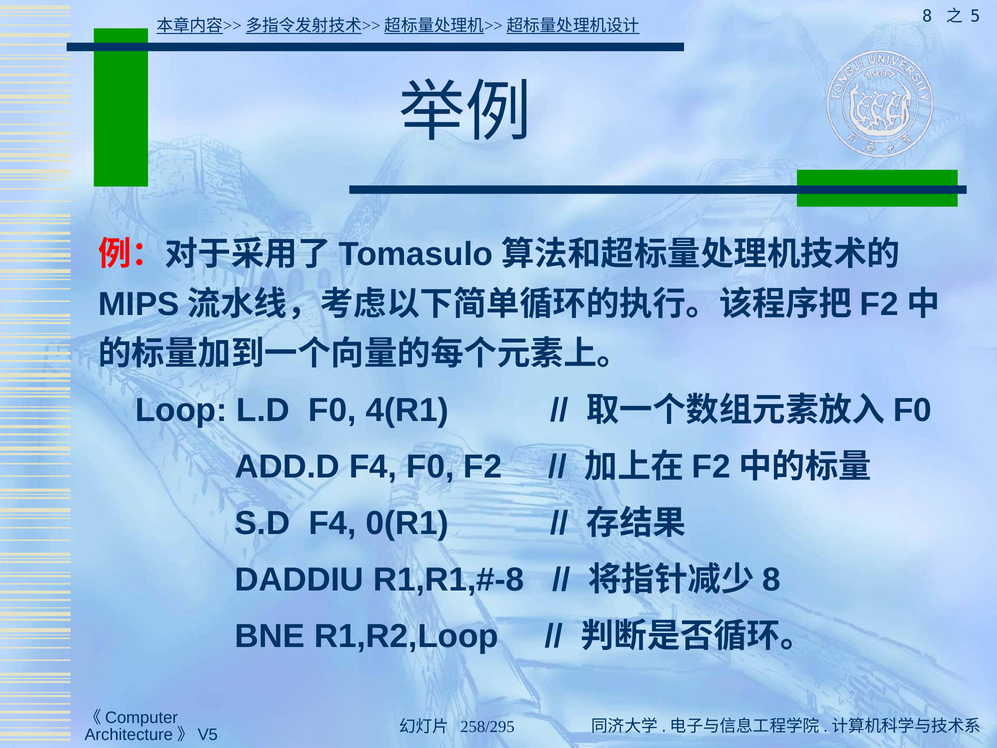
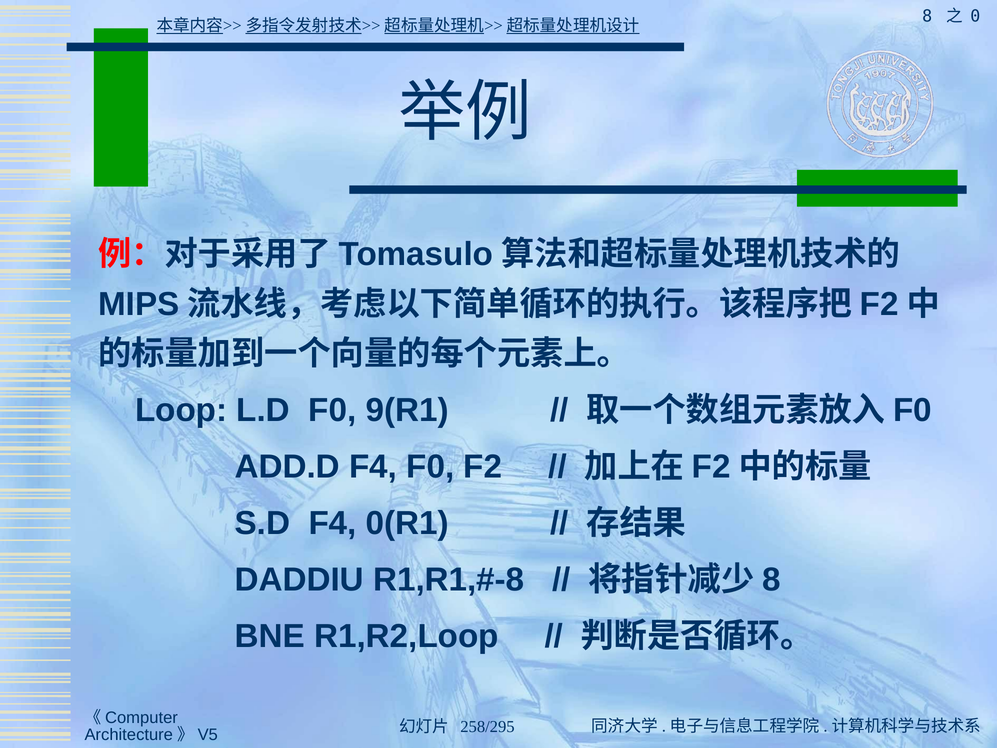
5: 5 -> 0 (975, 16)
4(R1: 4(R1 -> 9(R1 (407, 410)
